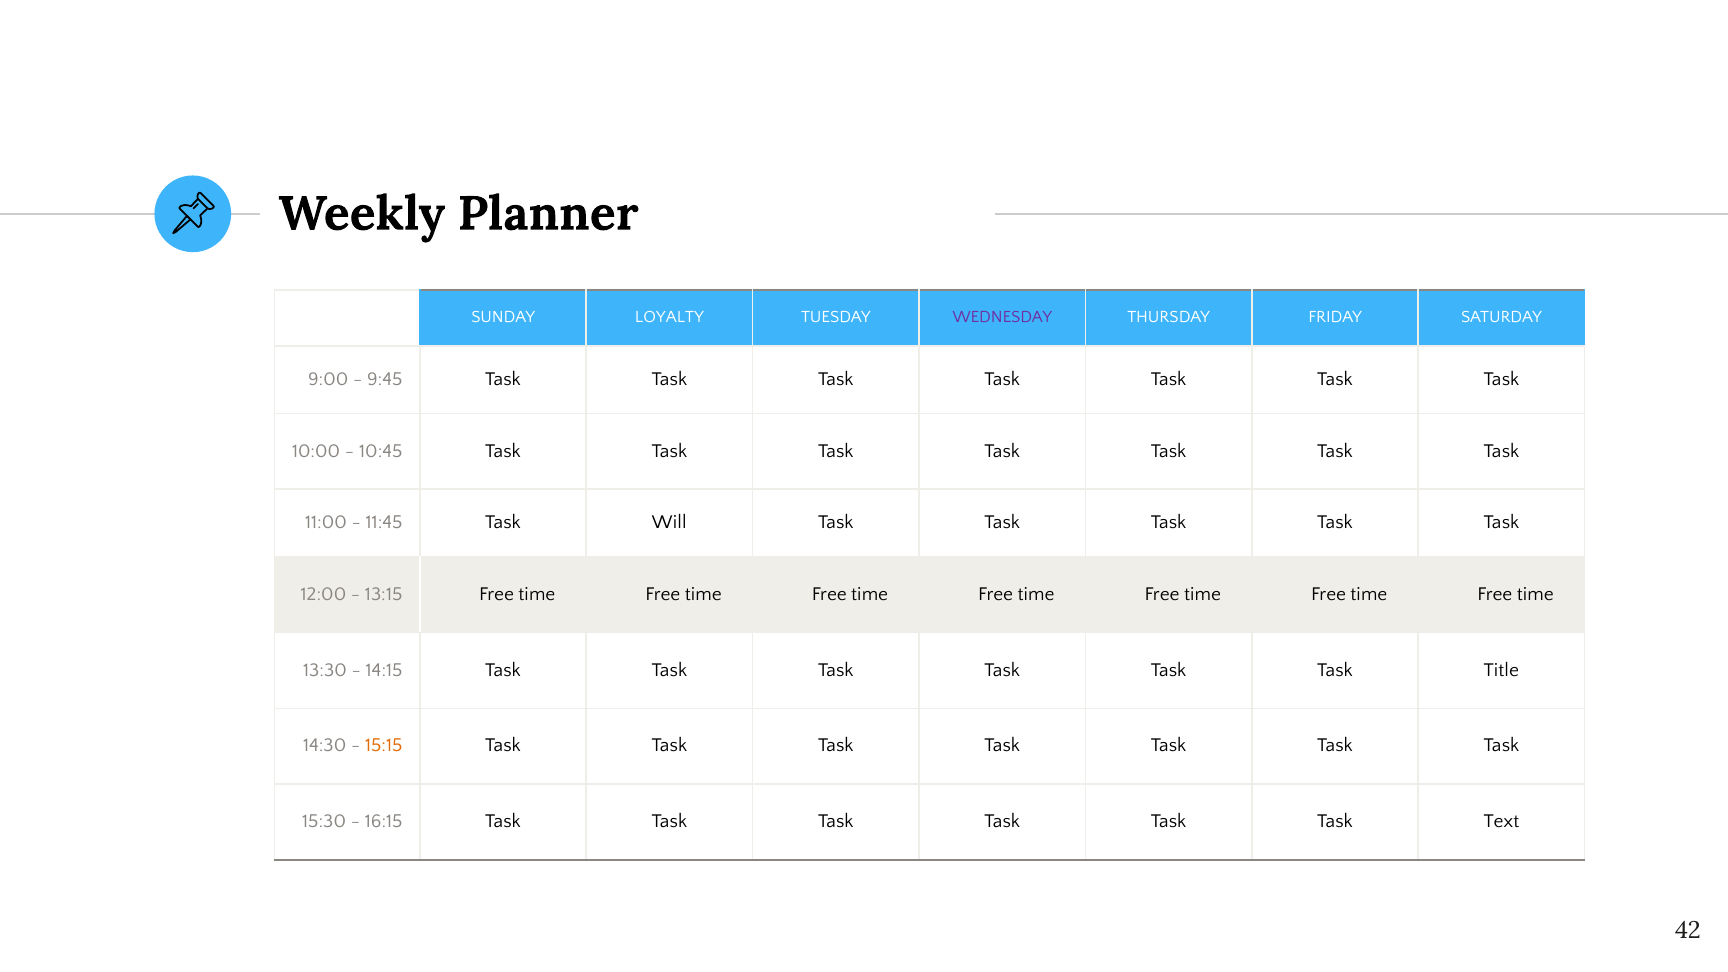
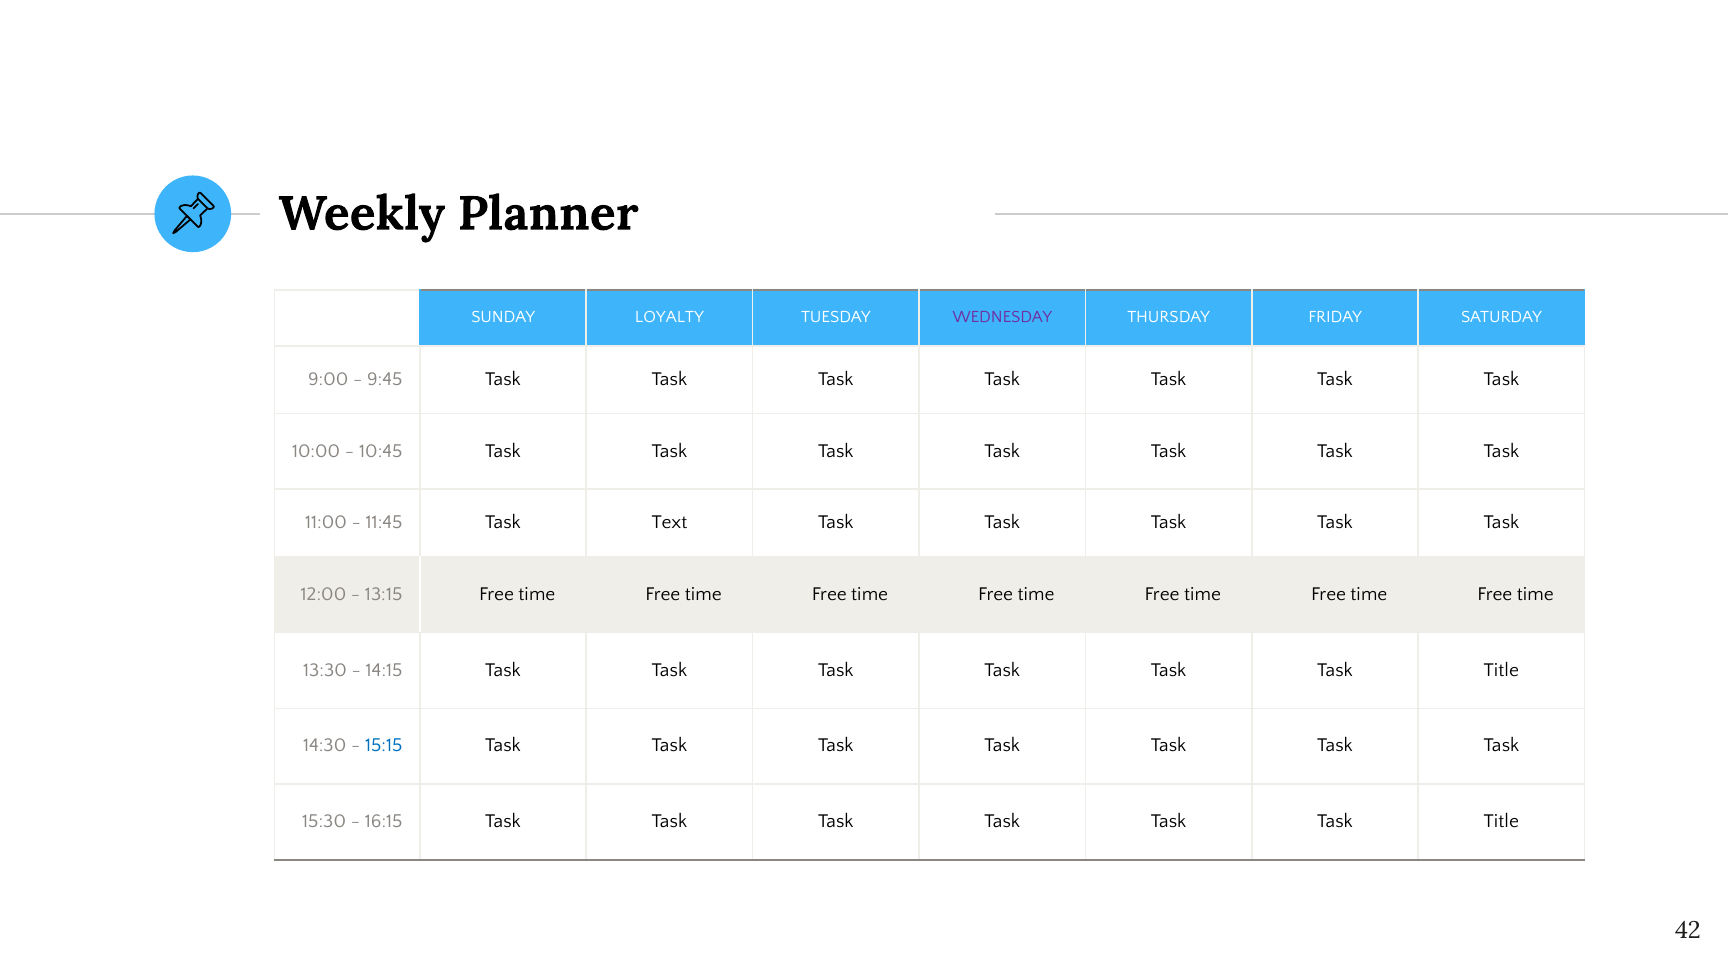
Will: Will -> Text (669, 522)
15:15 colour: orange -> blue (384, 746)
Text: Text -> Title (1501, 821)
